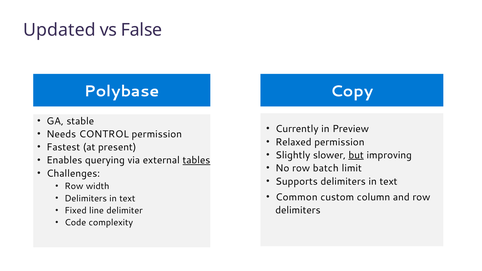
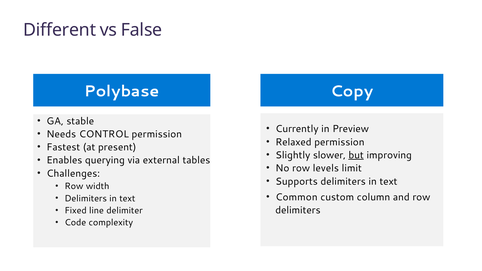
Updated: Updated -> Different (60, 30)
tables underline: present -> none (196, 160)
batch: batch -> levels (326, 168)
